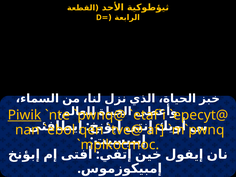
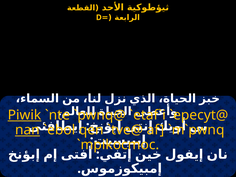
nan underline: none -> present (27, 130)
